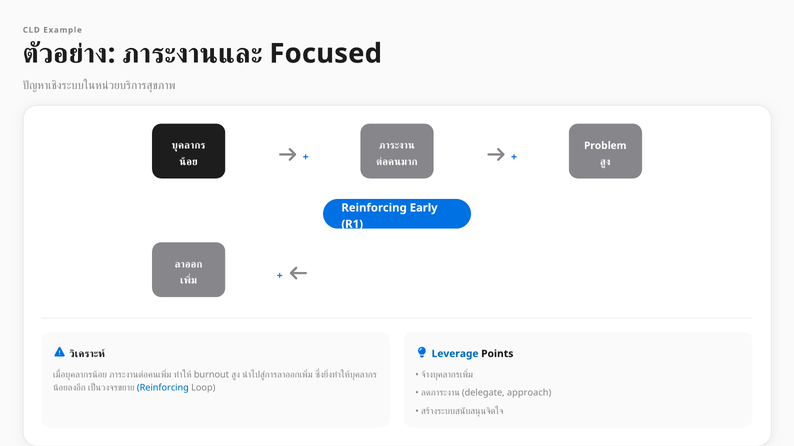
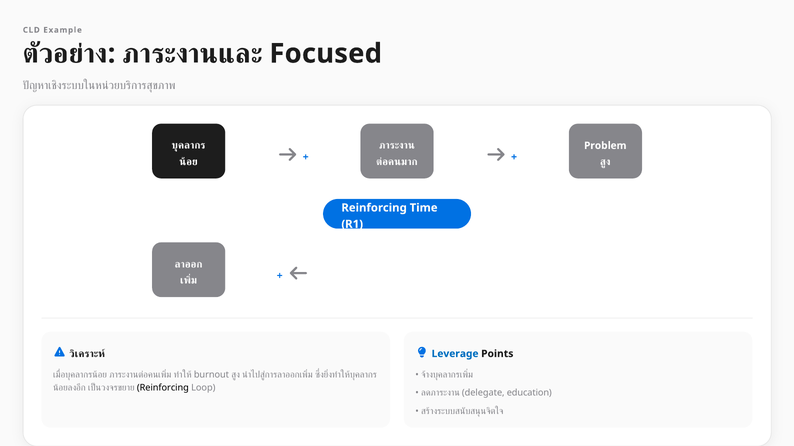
Early: Early -> Time (424, 208)
Reinforcing colour: blue -> black (163, 388)
approach: approach -> education (529, 393)
